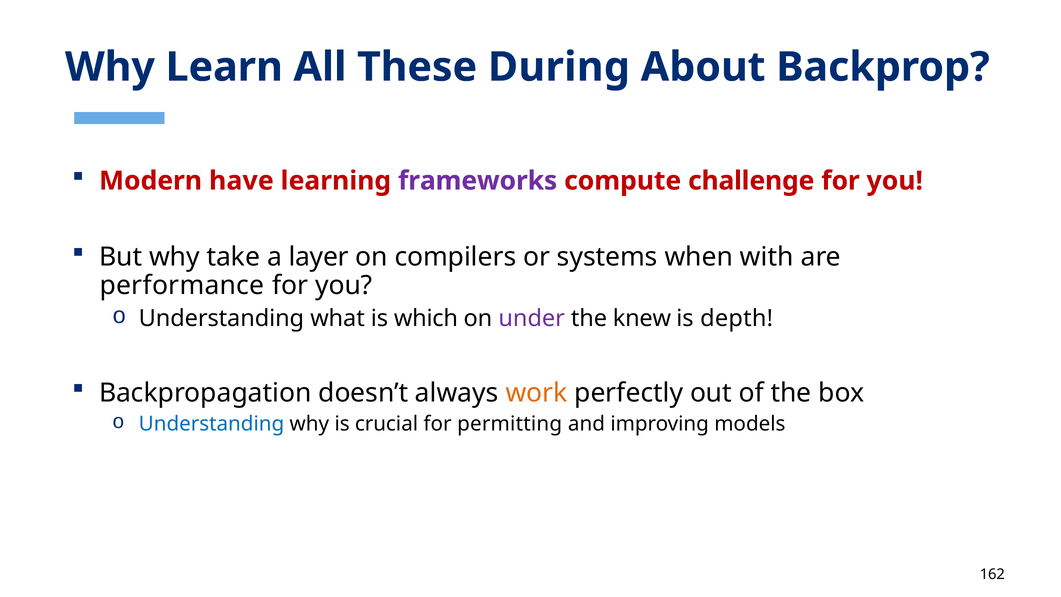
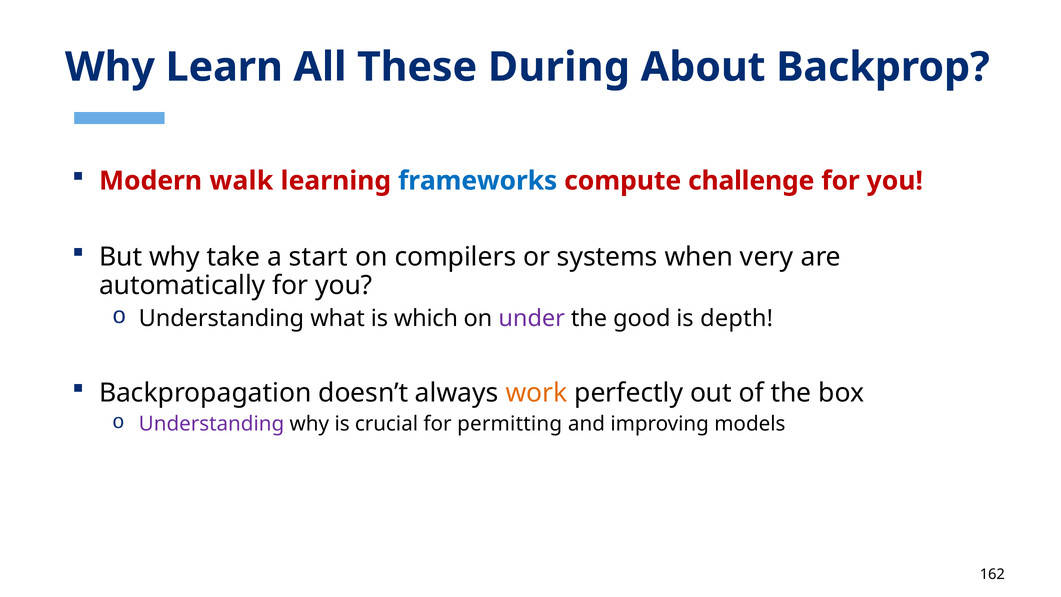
have: have -> walk (241, 181)
frameworks colour: purple -> blue (478, 181)
layer: layer -> start (318, 257)
with: with -> very (767, 257)
performance: performance -> automatically (182, 286)
knew: knew -> good (642, 318)
Understanding colour: blue -> purple (211, 424)
